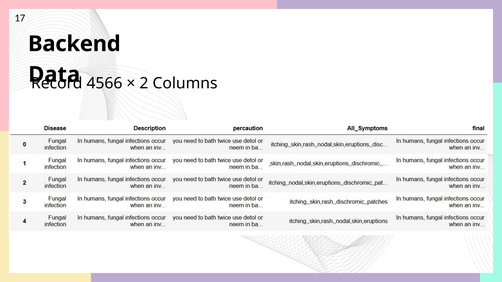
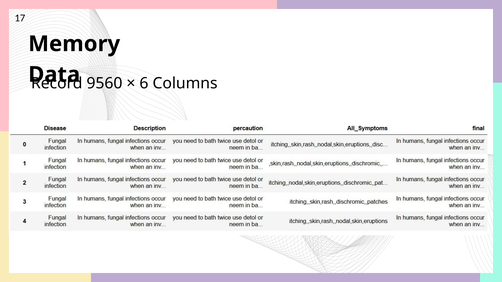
Backend: Backend -> Memory (74, 44)
4566: 4566 -> 9560 (104, 83)
2: 2 -> 6 (144, 83)
